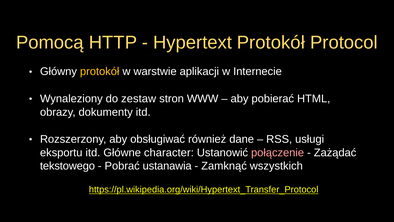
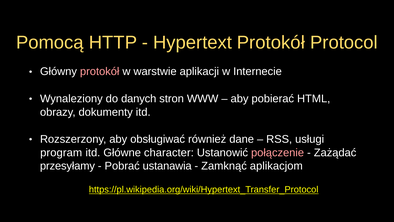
protokół colour: yellow -> pink (100, 71)
zestaw: zestaw -> danych (139, 99)
eksportu: eksportu -> program (61, 152)
tekstowego: tekstowego -> przesyłamy (67, 166)
wszystkich: wszystkich -> aplikacjom (276, 166)
